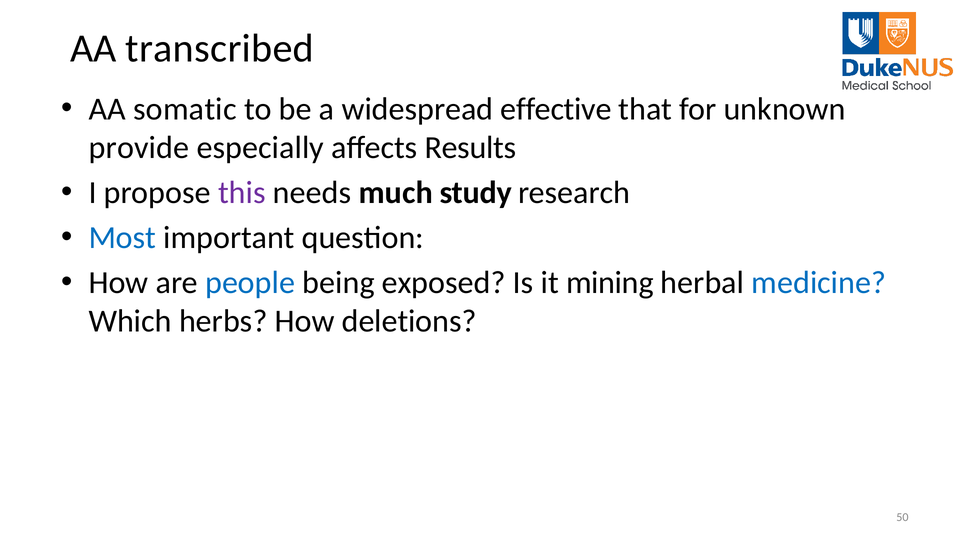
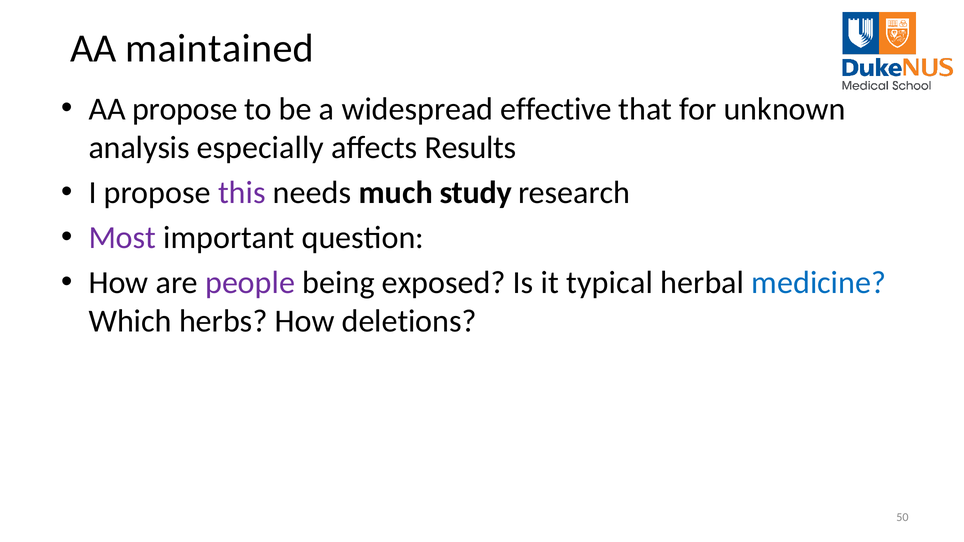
transcribed: transcribed -> maintained (220, 48)
AA somatic: somatic -> propose (185, 109)
provide: provide -> analysis (139, 148)
Most colour: blue -> purple (122, 238)
people colour: blue -> purple (250, 283)
mining: mining -> typical (610, 283)
